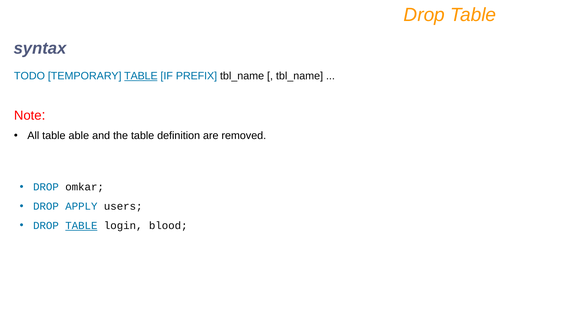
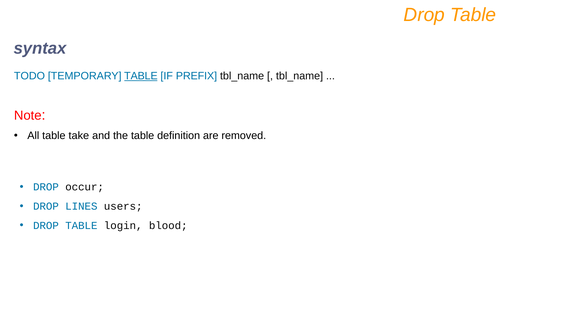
able: able -> take (79, 136)
omkar: omkar -> occur (85, 187)
APPLY: APPLY -> LINES (81, 206)
TABLE underline: present -> none (81, 226)
